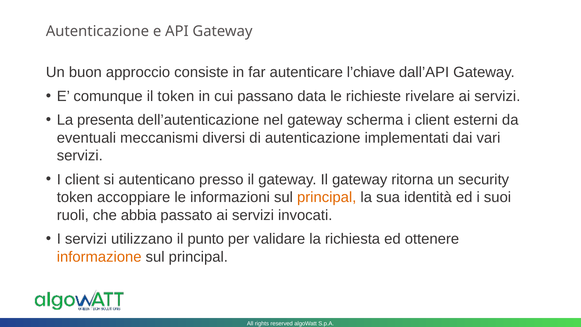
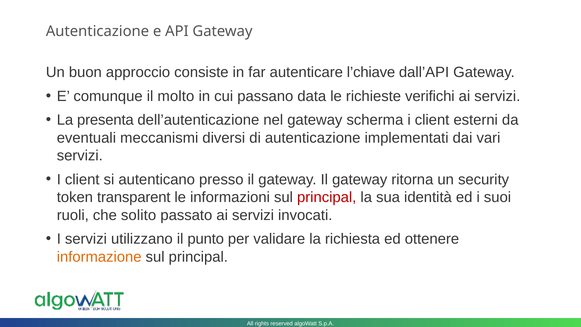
il token: token -> molto (176, 96)
rivelare: rivelare -> verifichi (430, 96)
accoppiare: accoppiare -> transparent (134, 197)
principal colour: orange -> red (327, 197)
abbia: abbia -> solito (139, 215)
